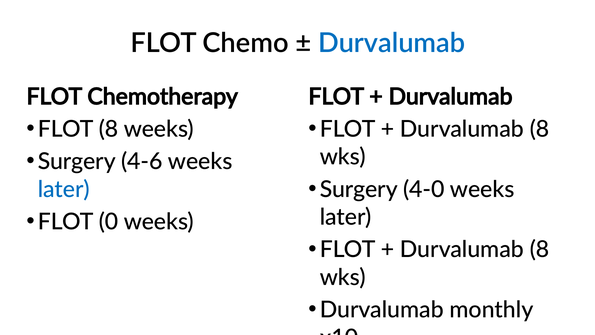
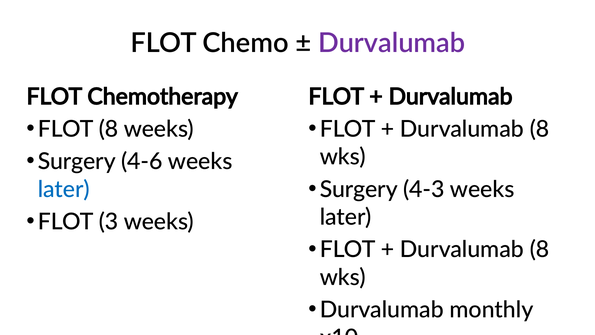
Durvalumab colour: blue -> purple (392, 43)
4-0: 4-0 -> 4-3 (424, 189)
0: 0 -> 3 (109, 222)
